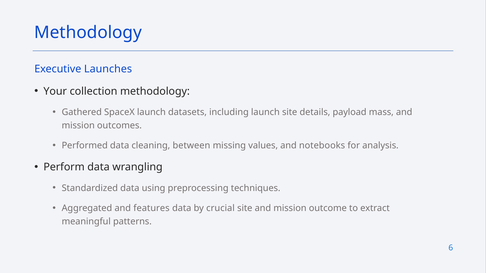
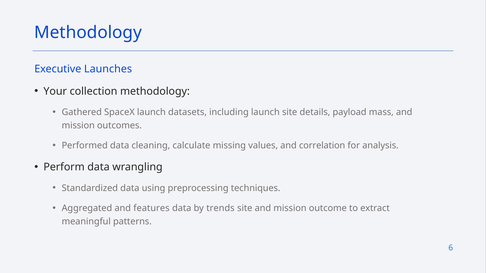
between: between -> calculate (191, 146)
notebooks: notebooks -> correlation (322, 146)
crucial: crucial -> trends (220, 209)
